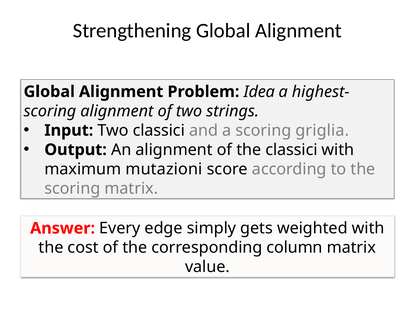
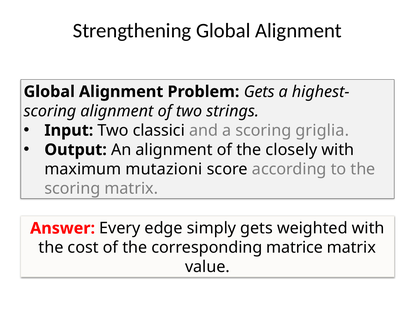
Problem Idea: Idea -> Gets (259, 92)
the classici: classici -> closely (291, 150)
column: column -> matrice (295, 248)
